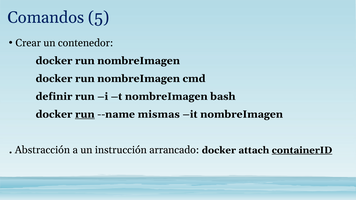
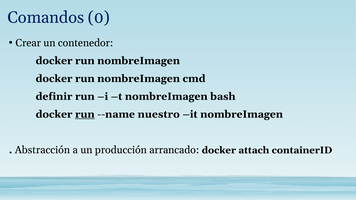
5: 5 -> 0 (99, 17)
mismas: mismas -> nuestro (159, 114)
instrucción: instrucción -> producción (121, 150)
containerID underline: present -> none (302, 150)
